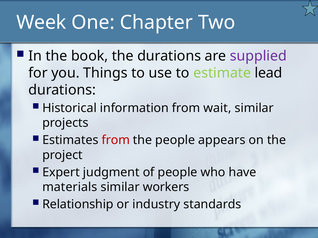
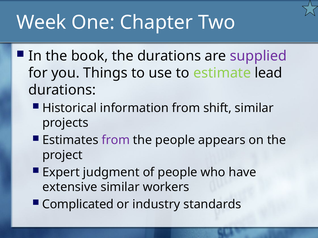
wait: wait -> shift (217, 108)
from colour: red -> purple (116, 140)
materials: materials -> extensive (70, 187)
Relationship: Relationship -> Complicated (78, 205)
